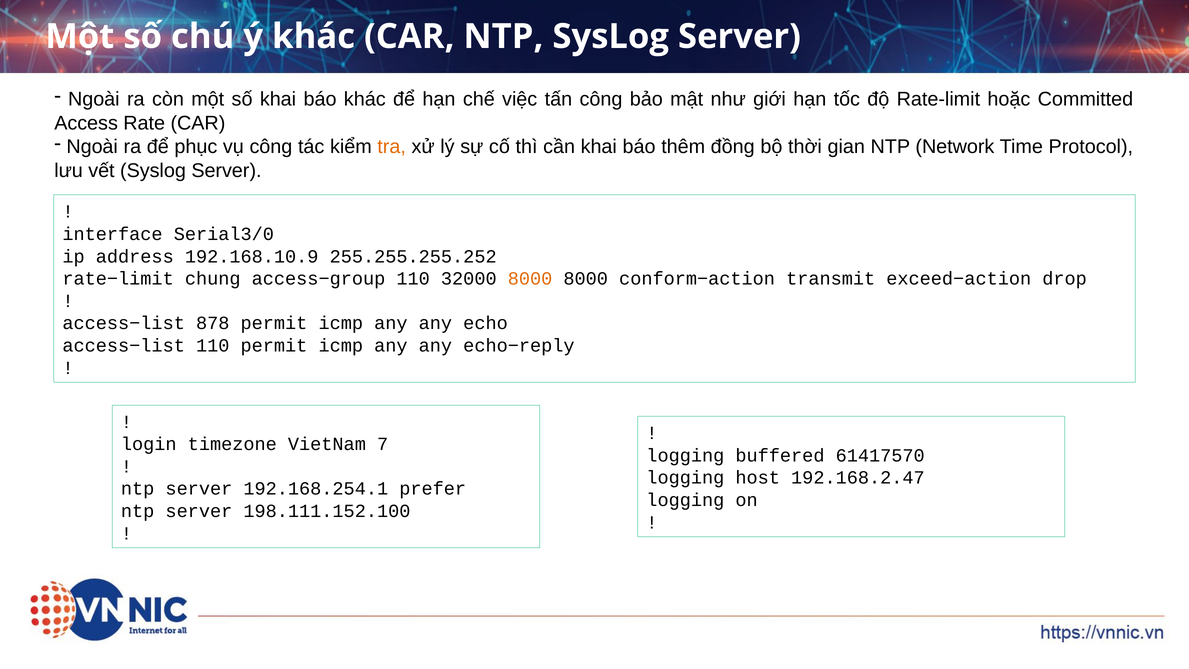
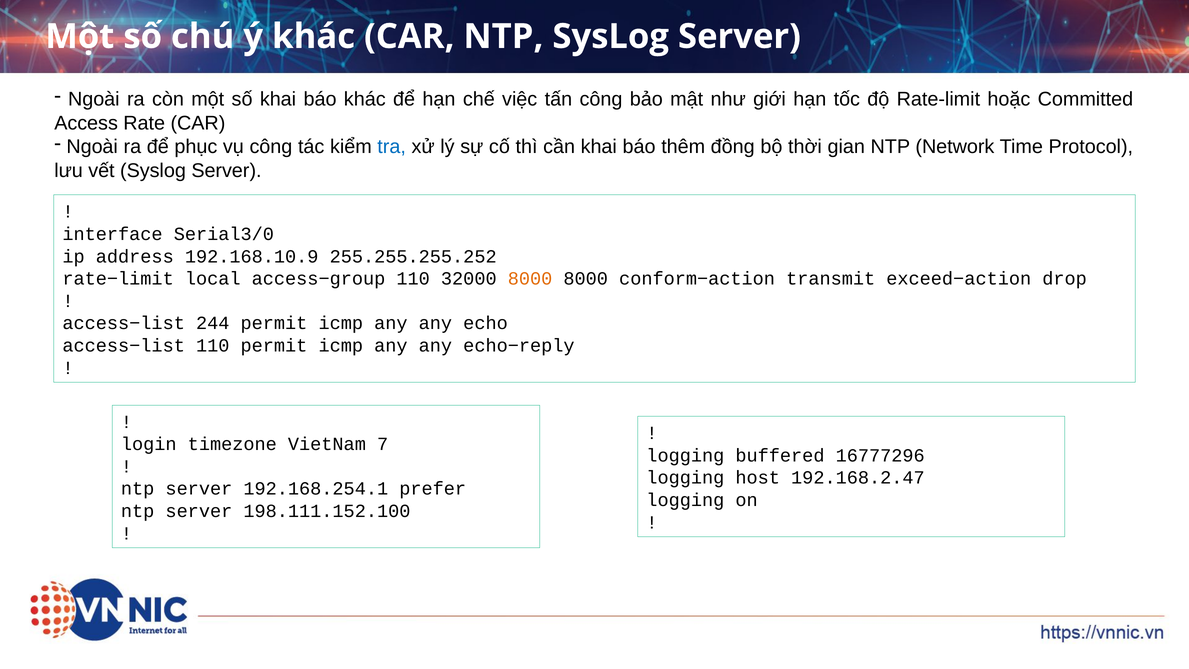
tra colour: orange -> blue (392, 147)
chung: chung -> local (213, 279)
878: 878 -> 244 (213, 323)
61417570: 61417570 -> 16777296 (880, 455)
